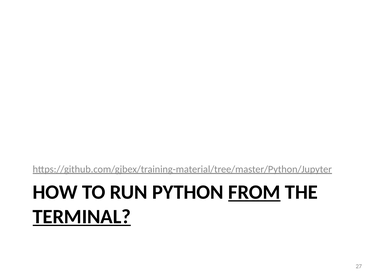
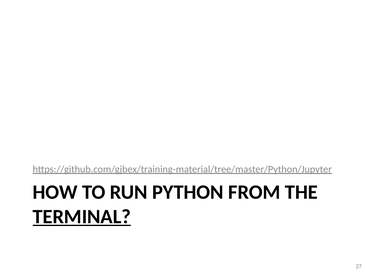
FROM underline: present -> none (254, 192)
